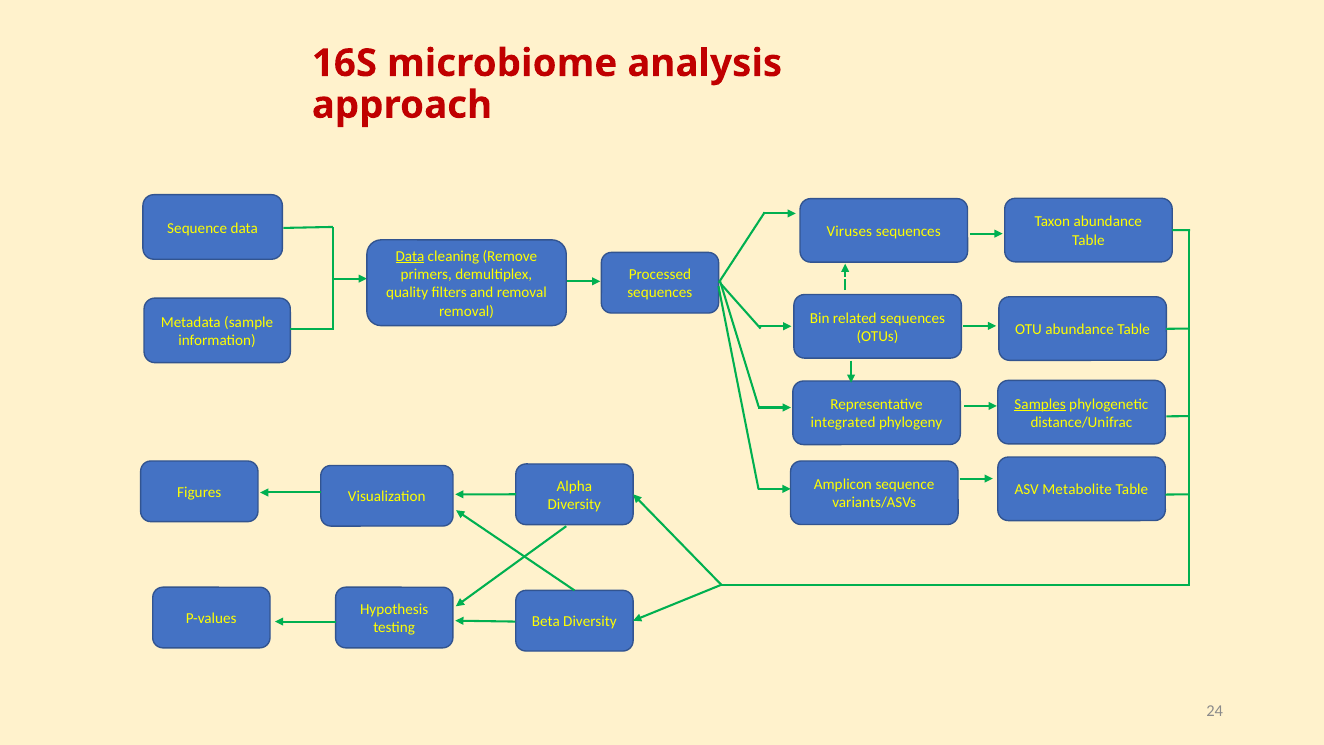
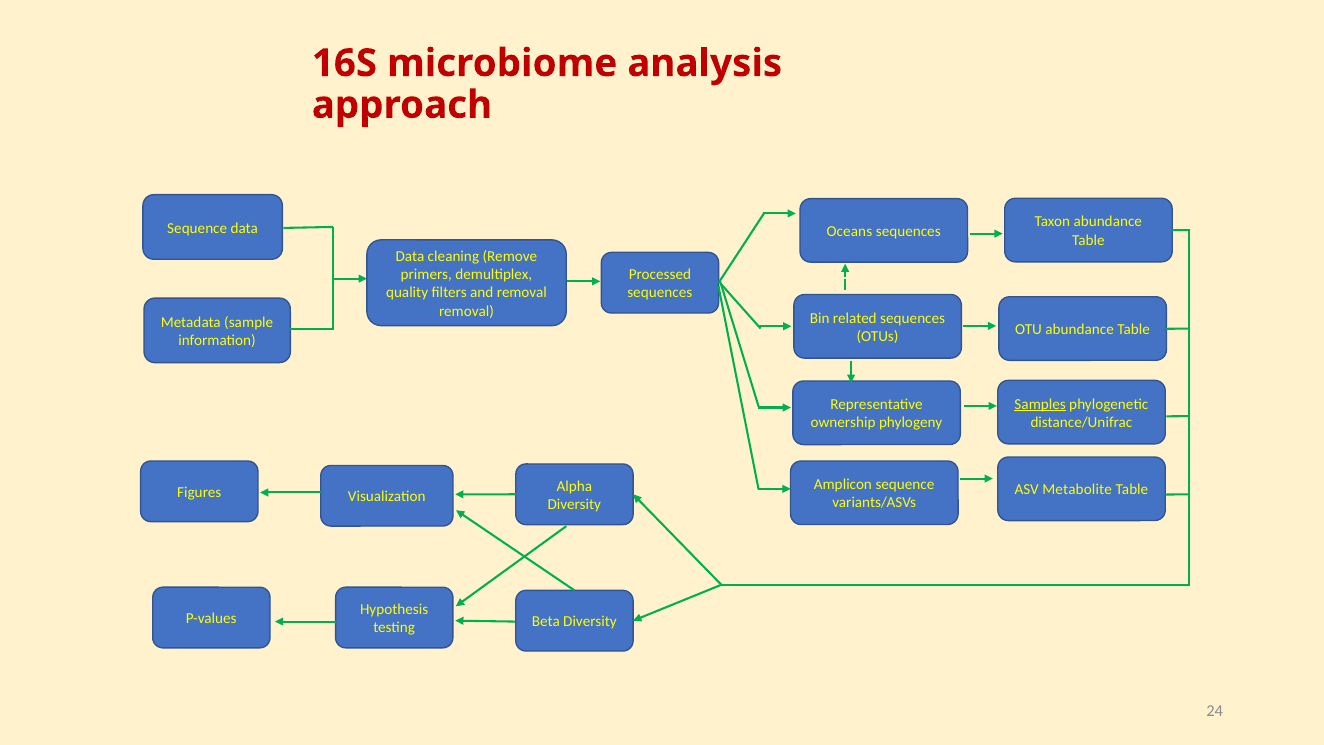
Viruses: Viruses -> Oceans (849, 231)
Data underline: present -> none (410, 256)
integrated: integrated -> ownership (843, 423)
